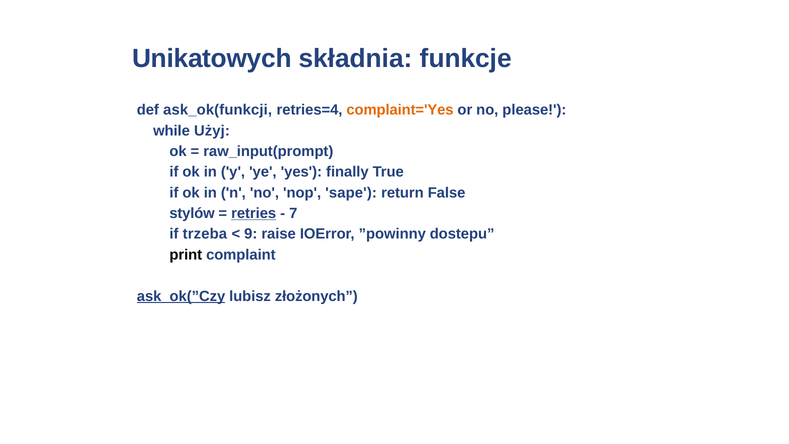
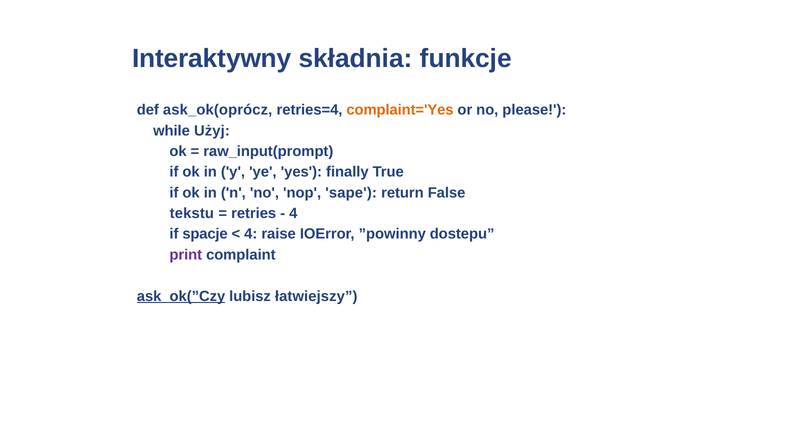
Unikatowych: Unikatowych -> Interaktywny (212, 59)
ask_ok(funkcji: ask_ok(funkcji -> ask_ok(oprócz (218, 110)
stylów: stylów -> tekstu (192, 213)
retries underline: present -> none (254, 213)
7: 7 -> 4 (293, 213)
trzeba: trzeba -> spacje (205, 234)
9: 9 -> 4 (251, 234)
print colour: black -> purple (186, 255)
złożonych: złożonych -> łatwiejszy (316, 296)
